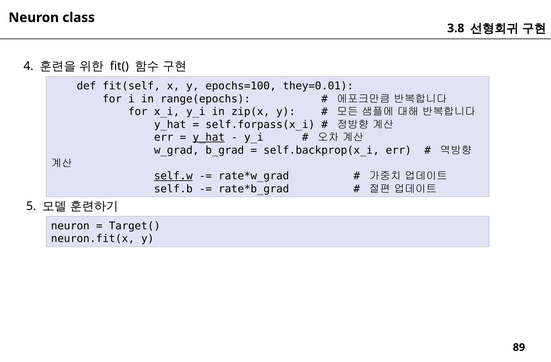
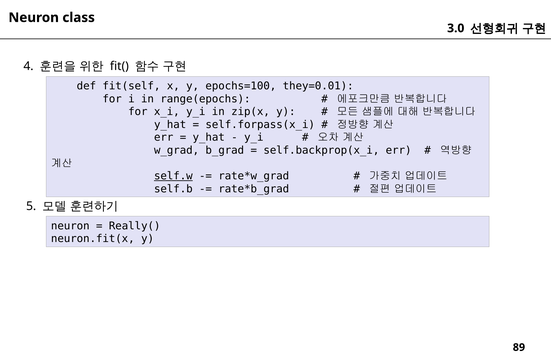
3.8: 3.8 -> 3.0 (456, 28)
y_hat underline: present -> none (209, 137)
Target(: Target( -> Really( (135, 226)
